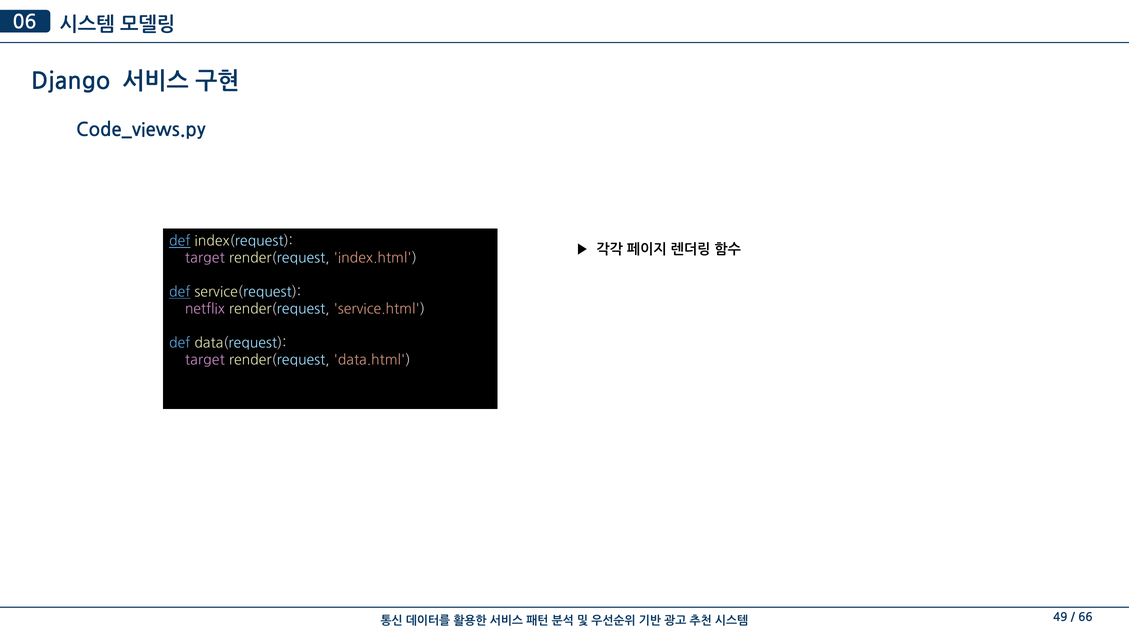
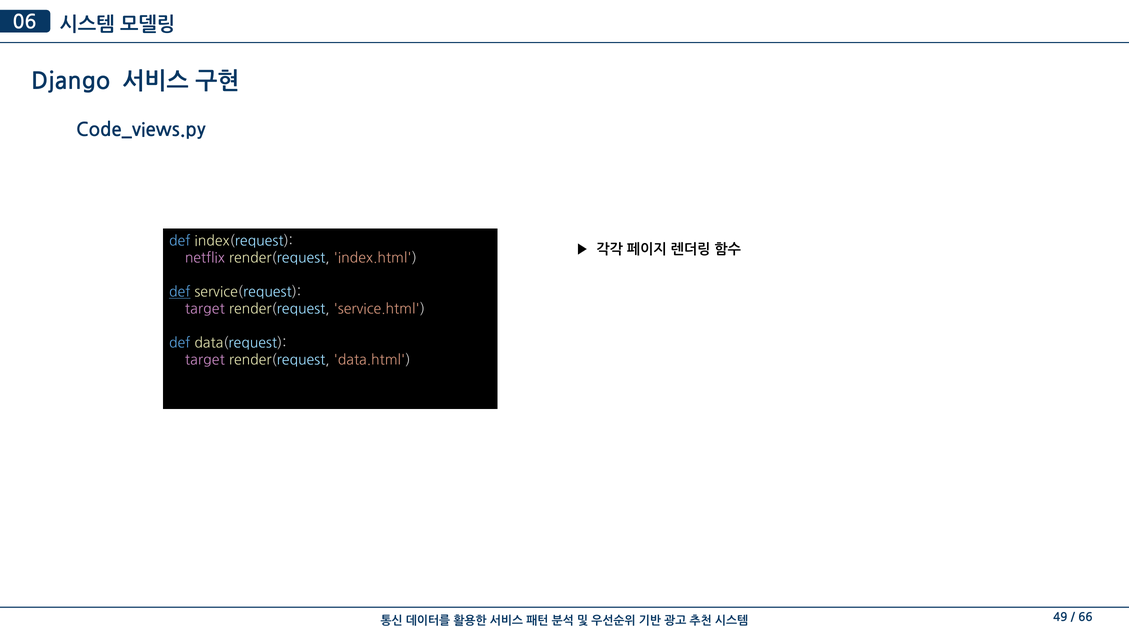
def underline: present -> none (180, 241)
target: target -> netflix (205, 258)
netflix: netflix -> target (205, 309)
